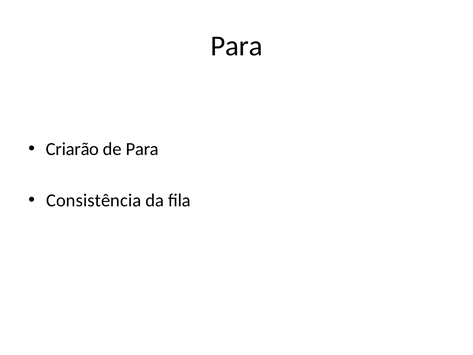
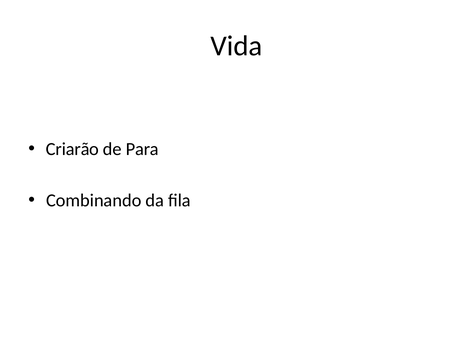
Para: Para -> Vida (236, 46)
Consistência: Consistência -> Combinando (94, 200)
